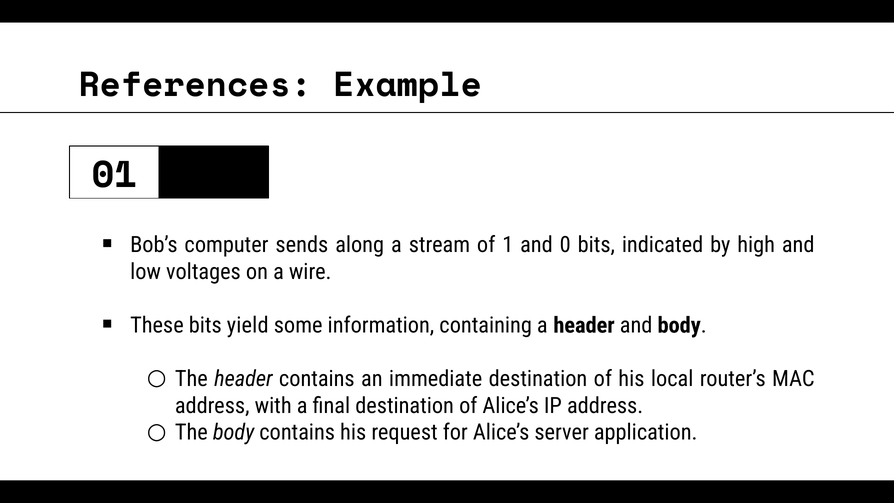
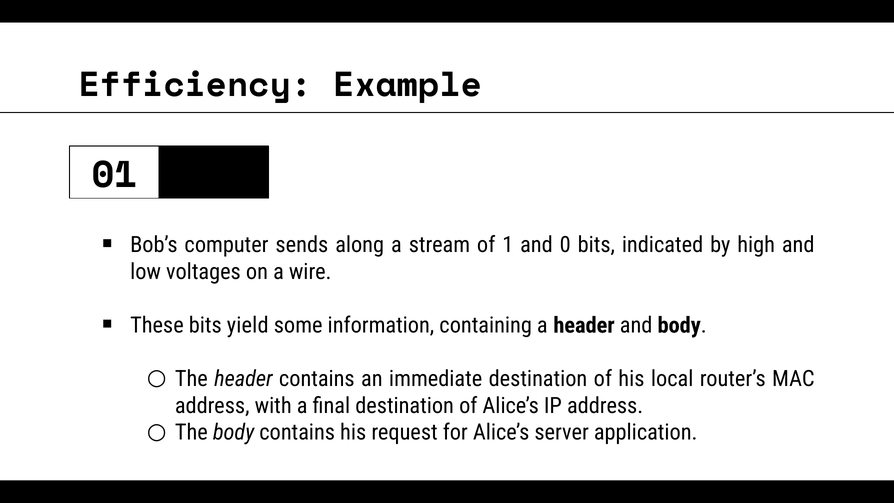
References: References -> Efficiency (195, 85)
